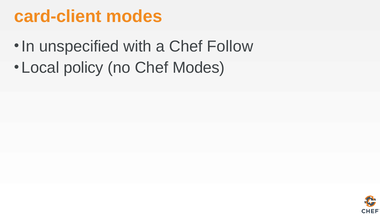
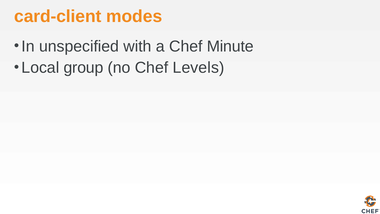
Follow: Follow -> Minute (230, 46)
policy: policy -> group (83, 68)
Chef Modes: Modes -> Levels (198, 68)
